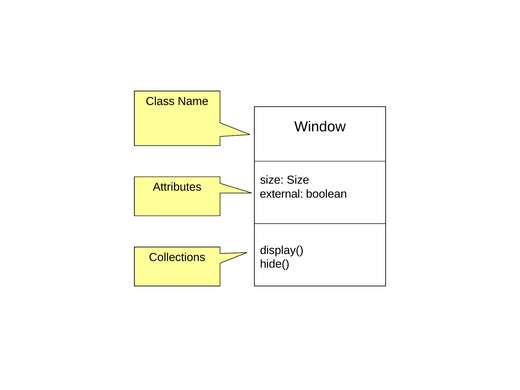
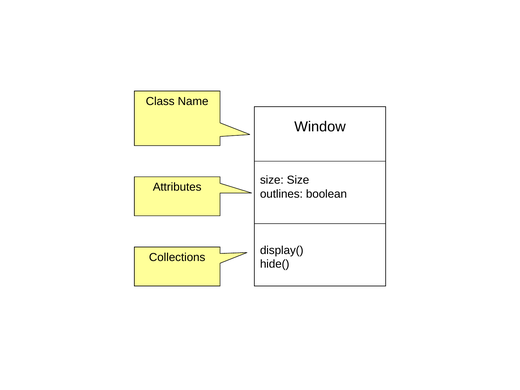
external: external -> outlines (281, 194)
